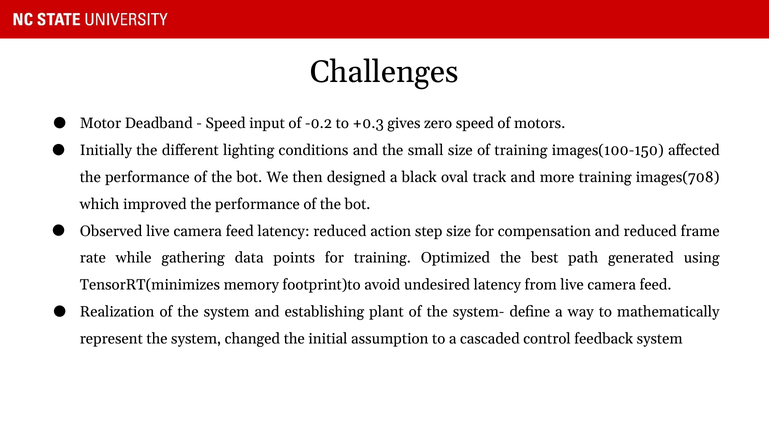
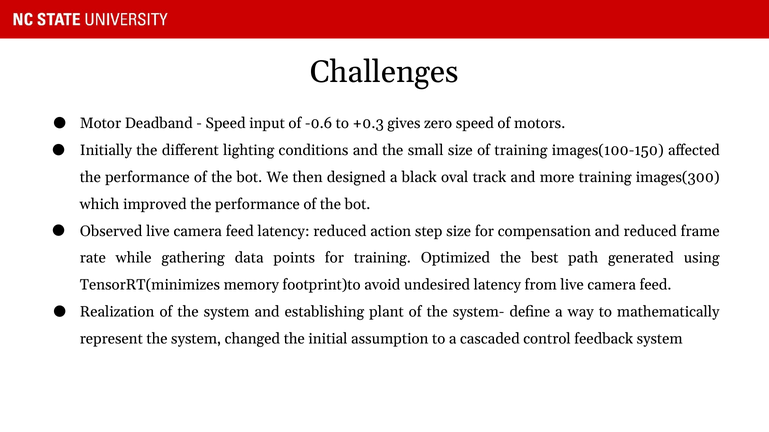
-0.2: -0.2 -> -0.6 (319, 124)
images(708: images(708 -> images(300 (678, 178)
